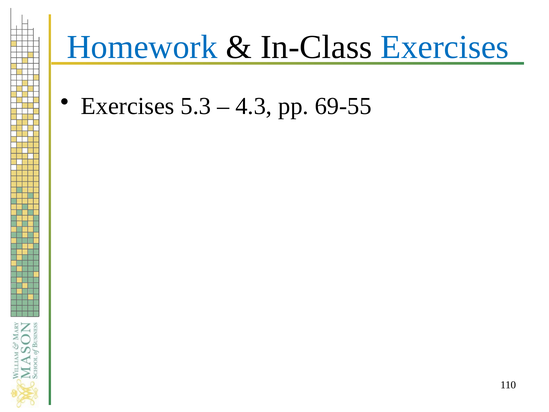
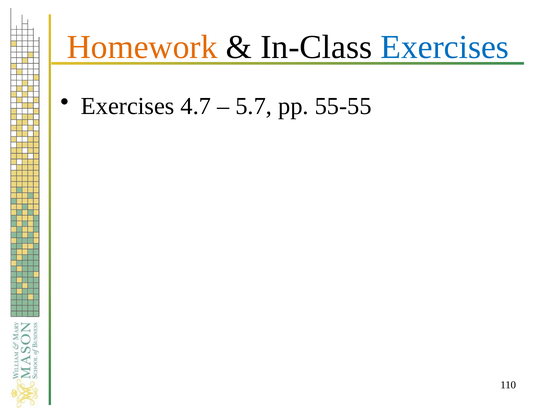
Homework colour: blue -> orange (142, 47)
5.3: 5.3 -> 4.7 (196, 106)
4.3: 4.3 -> 5.7 (254, 106)
69-55: 69-55 -> 55-55 (343, 106)
